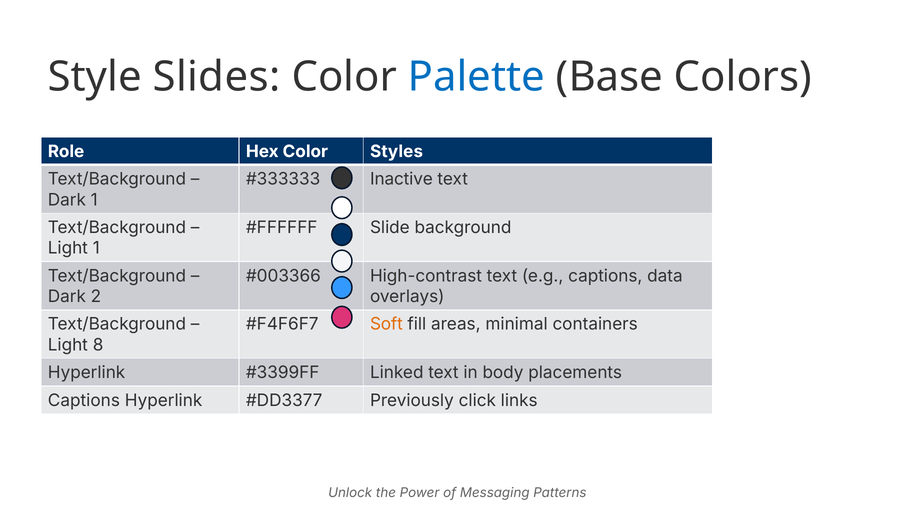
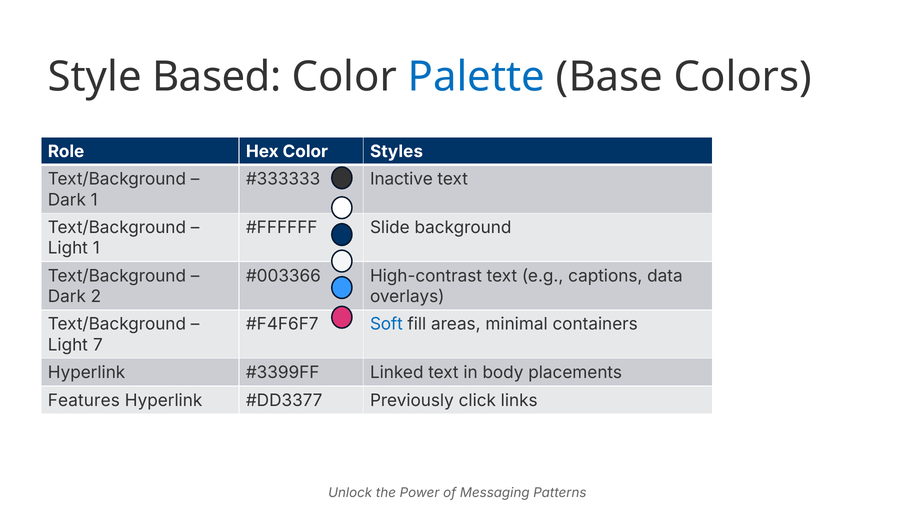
Slides: Slides -> Based (217, 77)
Soft colour: orange -> blue (386, 324)
8: 8 -> 7 (98, 345)
Captions: Captions -> Features (84, 400)
